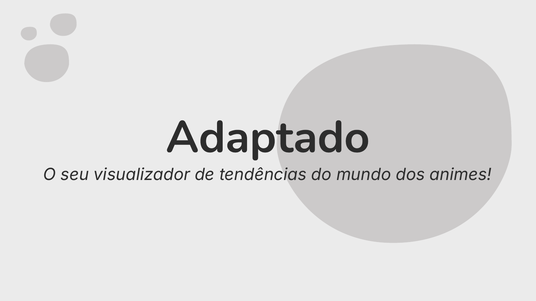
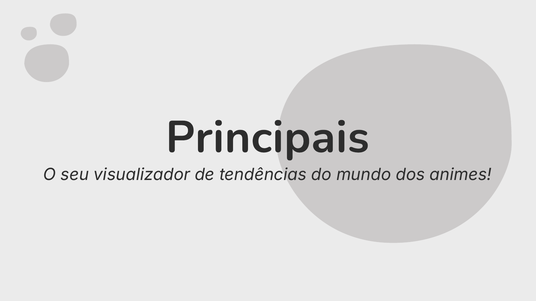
Adaptado: Adaptado -> Principais (268, 138)
